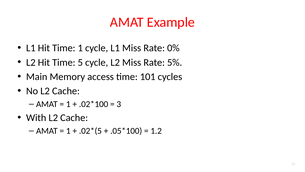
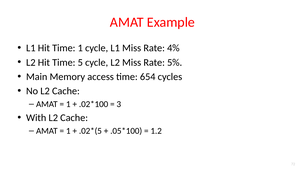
0%: 0% -> 4% (173, 48)
101: 101 -> 654 (148, 76)
